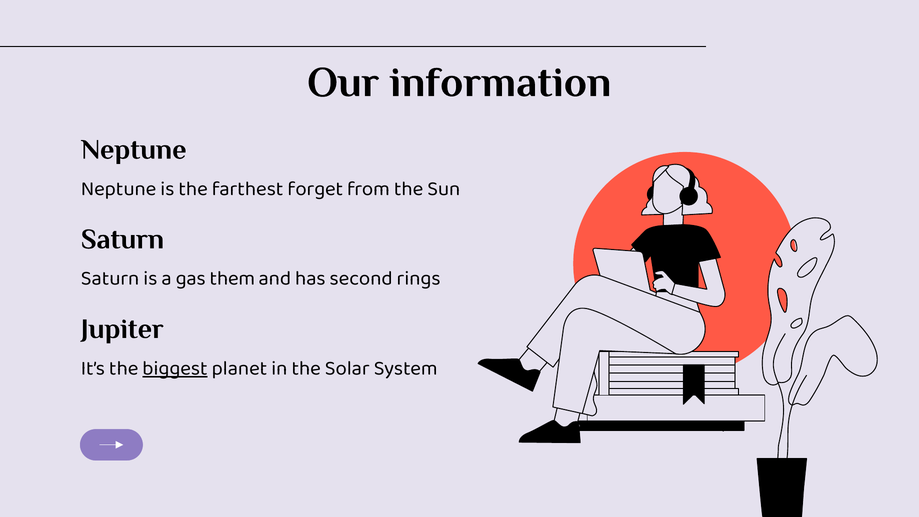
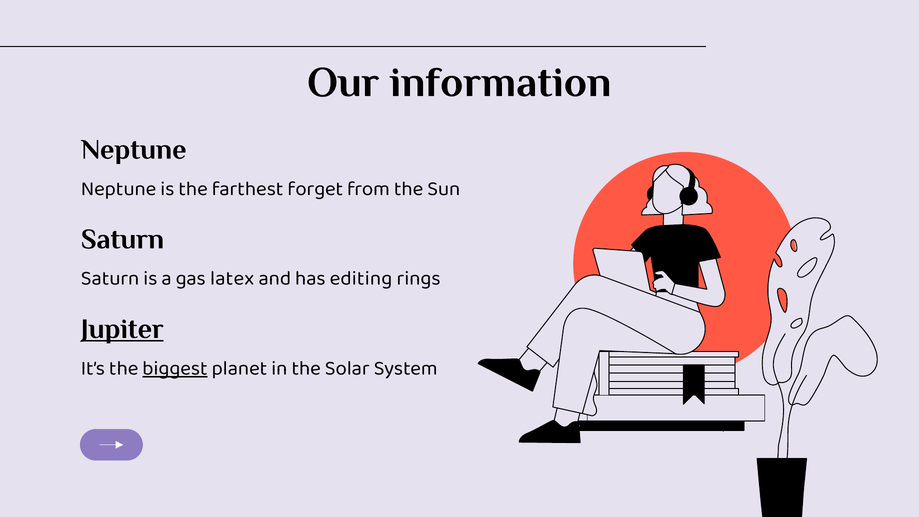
them: them -> latex (232, 278)
second: second -> editing (361, 278)
Jupiter underline: none -> present (122, 329)
